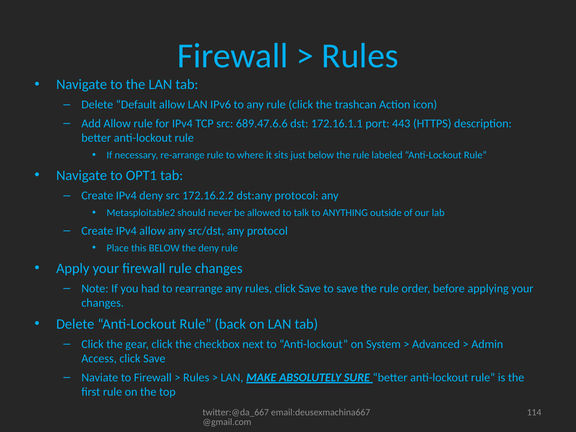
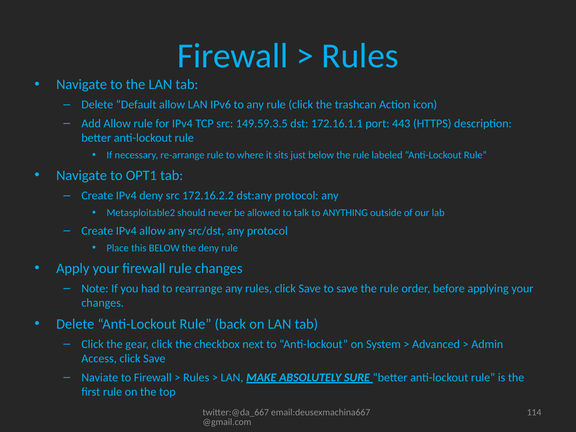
689.47.6.6: 689.47.6.6 -> 149.59.3.5 (262, 124)
